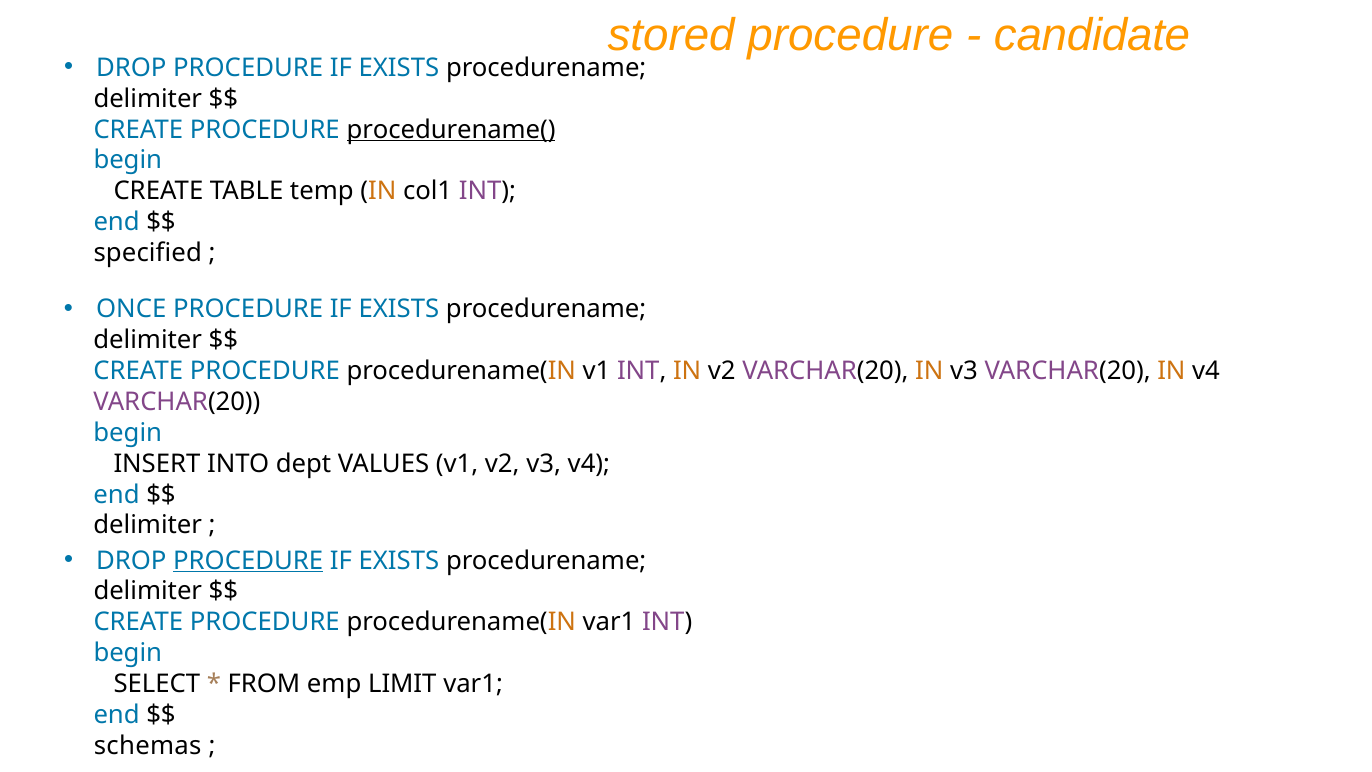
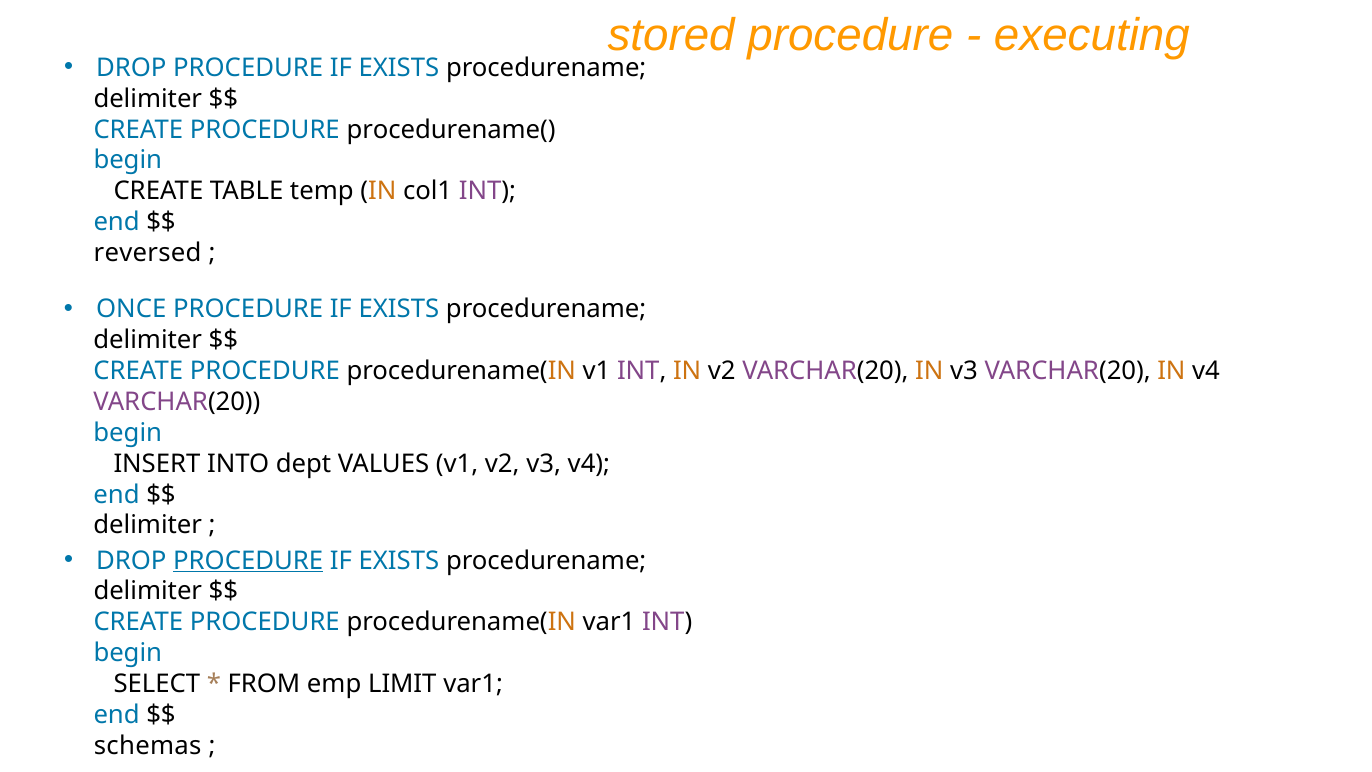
candidate: candidate -> executing (1092, 36)
procedurename( underline: present -> none (451, 130)
specified: specified -> reversed (148, 253)
